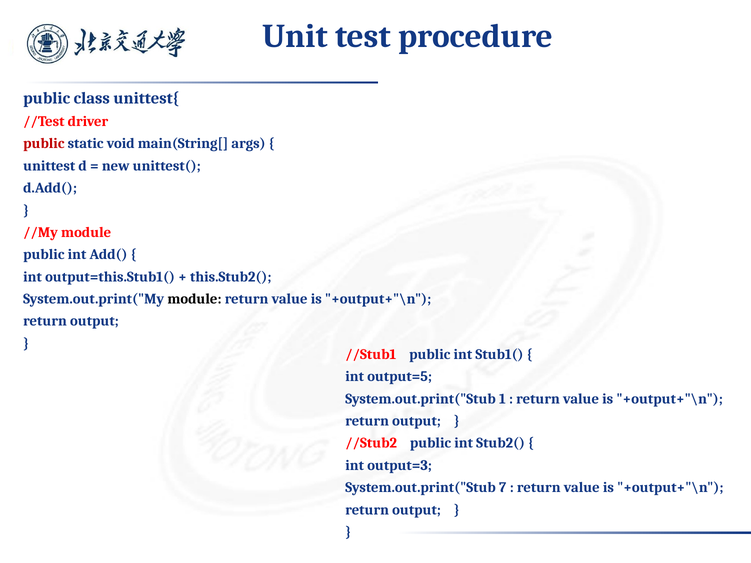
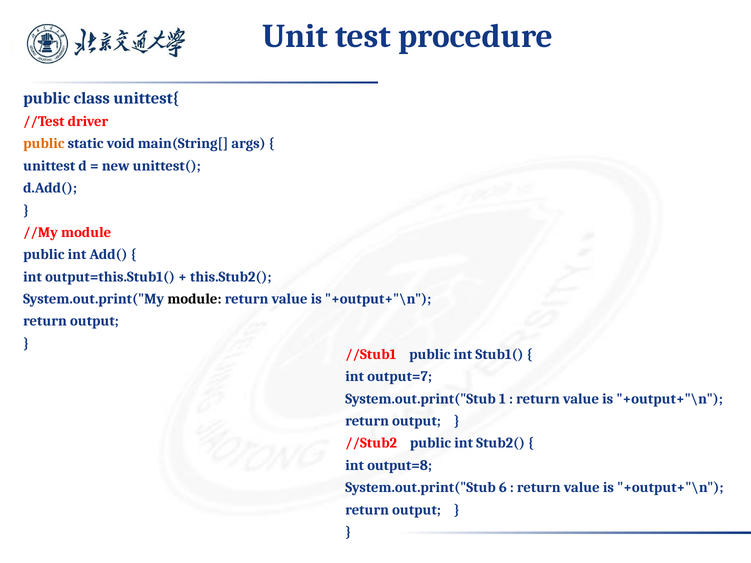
public colour: red -> orange (44, 144)
output=5: output=5 -> output=7 (400, 377)
output=3: output=3 -> output=8 (400, 466)
7: 7 -> 6 (503, 488)
